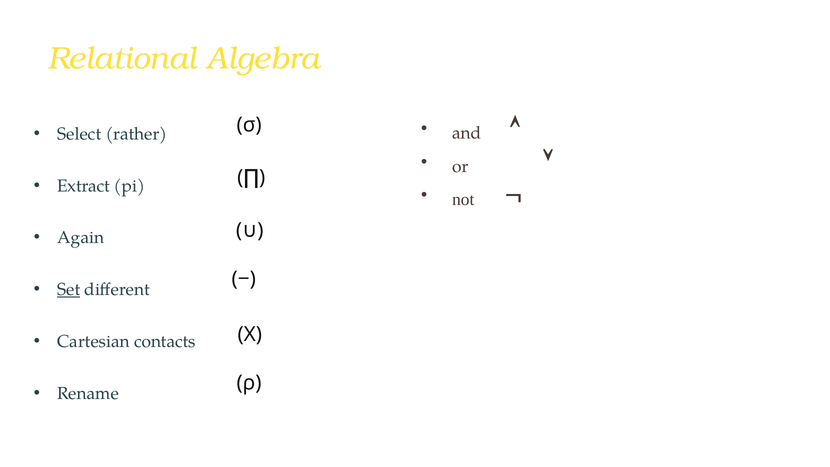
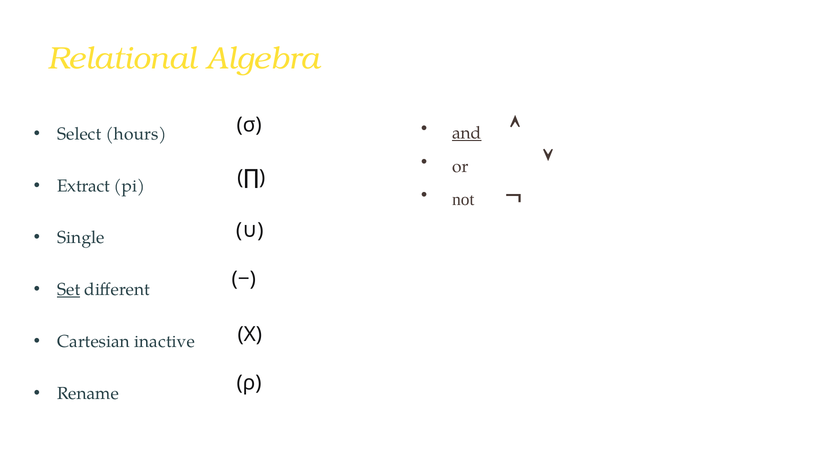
rather: rather -> hours (136, 134)
and underline: none -> present (467, 133)
Again: Again -> Single (81, 238)
contacts: contacts -> inactive (165, 341)
